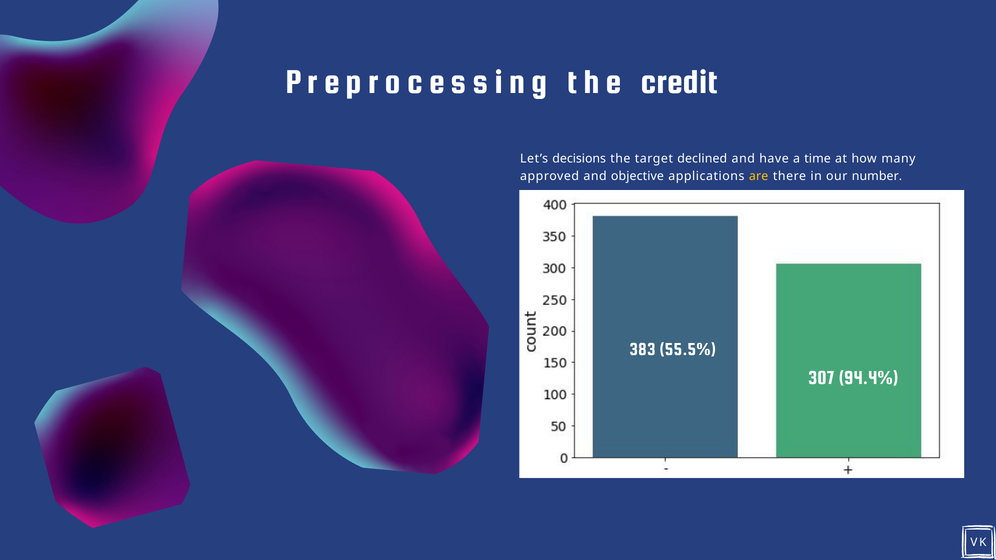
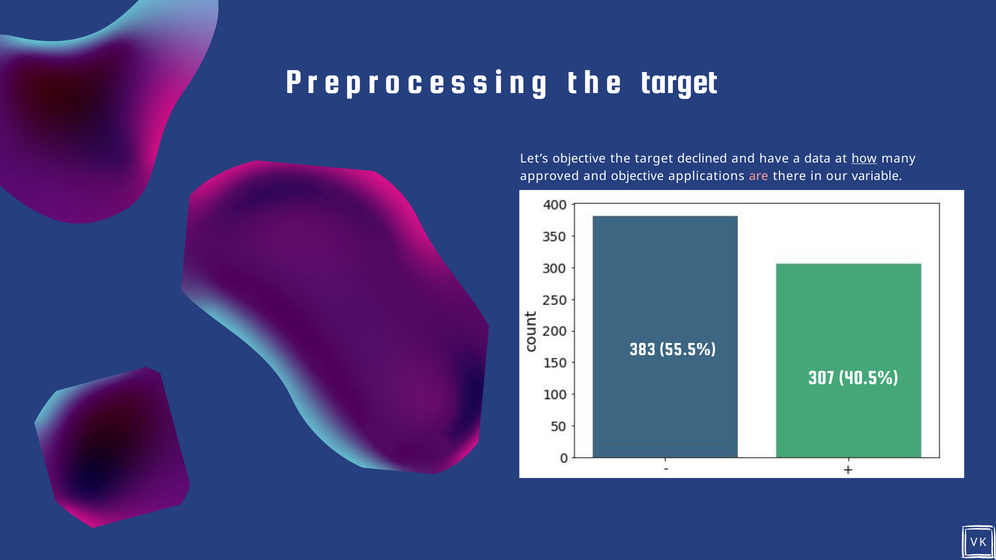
Preprocessing the credit: credit -> target (680, 82)
Let’s decisions: decisions -> objective (579, 159)
time: time -> data (818, 159)
how underline: none -> present (864, 159)
are colour: yellow -> pink (759, 176)
number: number -> variable (877, 176)
94.4%: 94.4% -> 40.5% (869, 378)
